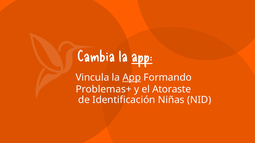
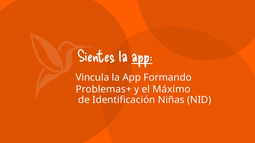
Cambia: Cambia -> Sientes (96, 57)
App underline: present -> none (132, 78)
Atoraste: Atoraste -> Máximo (172, 90)
